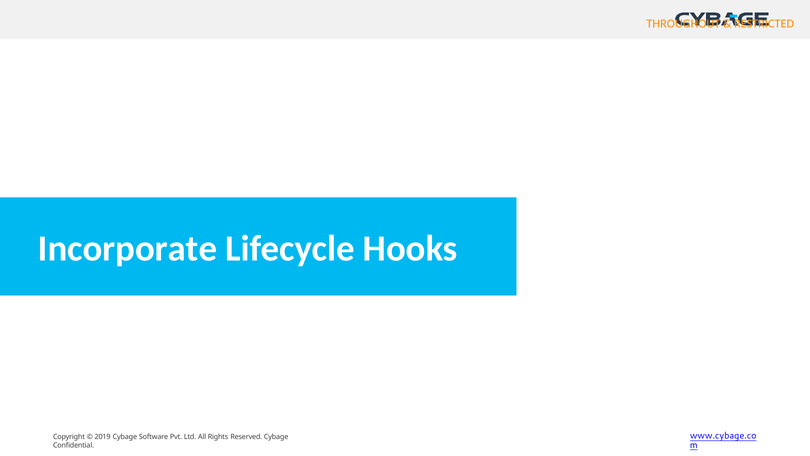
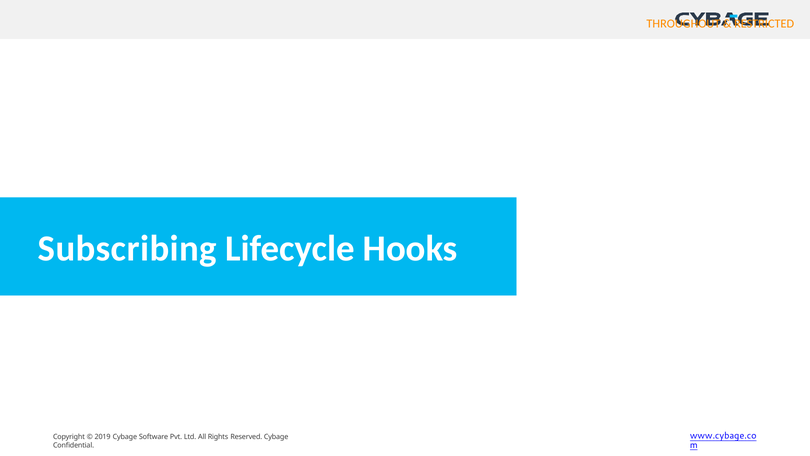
Incorporate: Incorporate -> Subscribing (127, 249)
